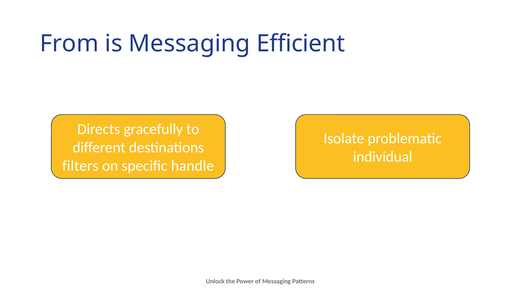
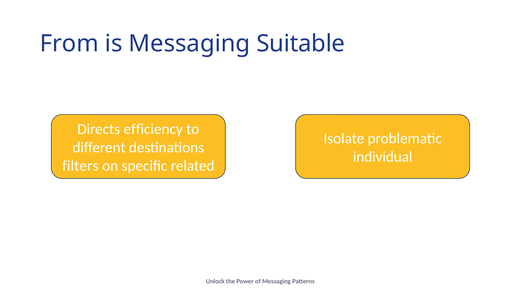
Efficient: Efficient -> Suitable (301, 44)
gracefully: gracefully -> efficiency (153, 129)
handle: handle -> related (193, 166)
